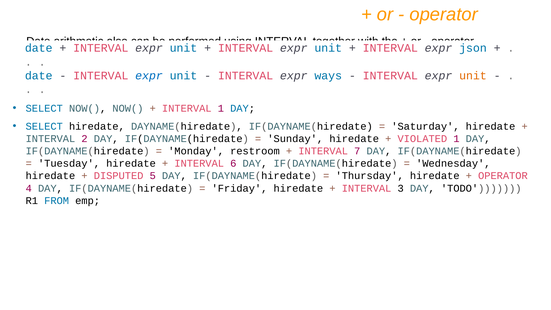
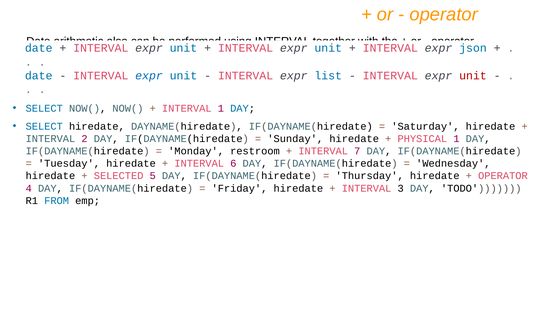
ways: ways -> list (328, 76)
unit colour: orange -> red (473, 76)
VIOLATED: VIOLATED -> PHYSICAL (422, 139)
DISPUTED: DISPUTED -> SELECTED (119, 176)
